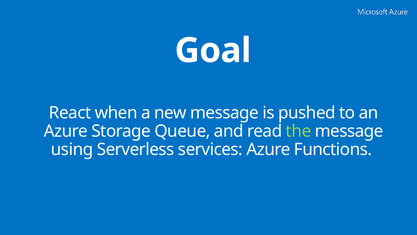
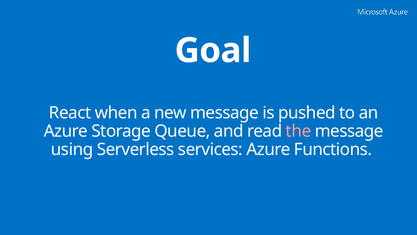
the colour: light green -> pink (299, 131)
